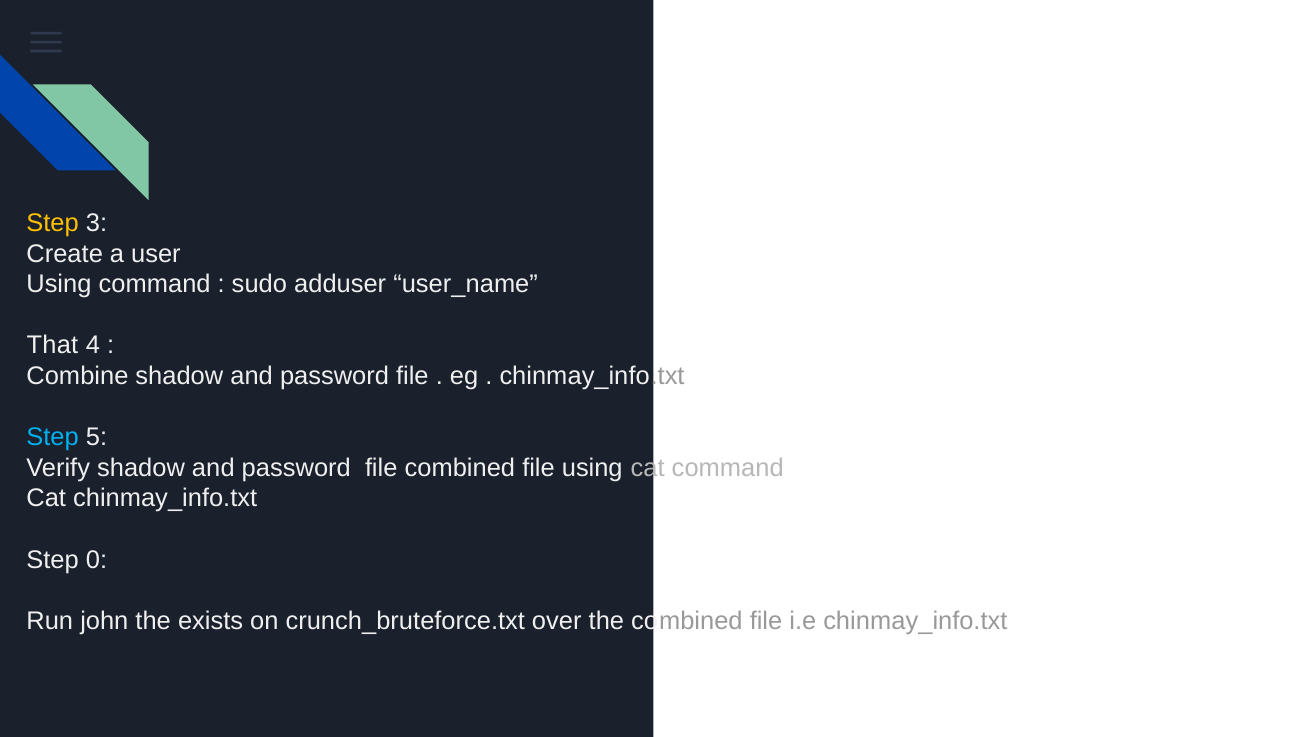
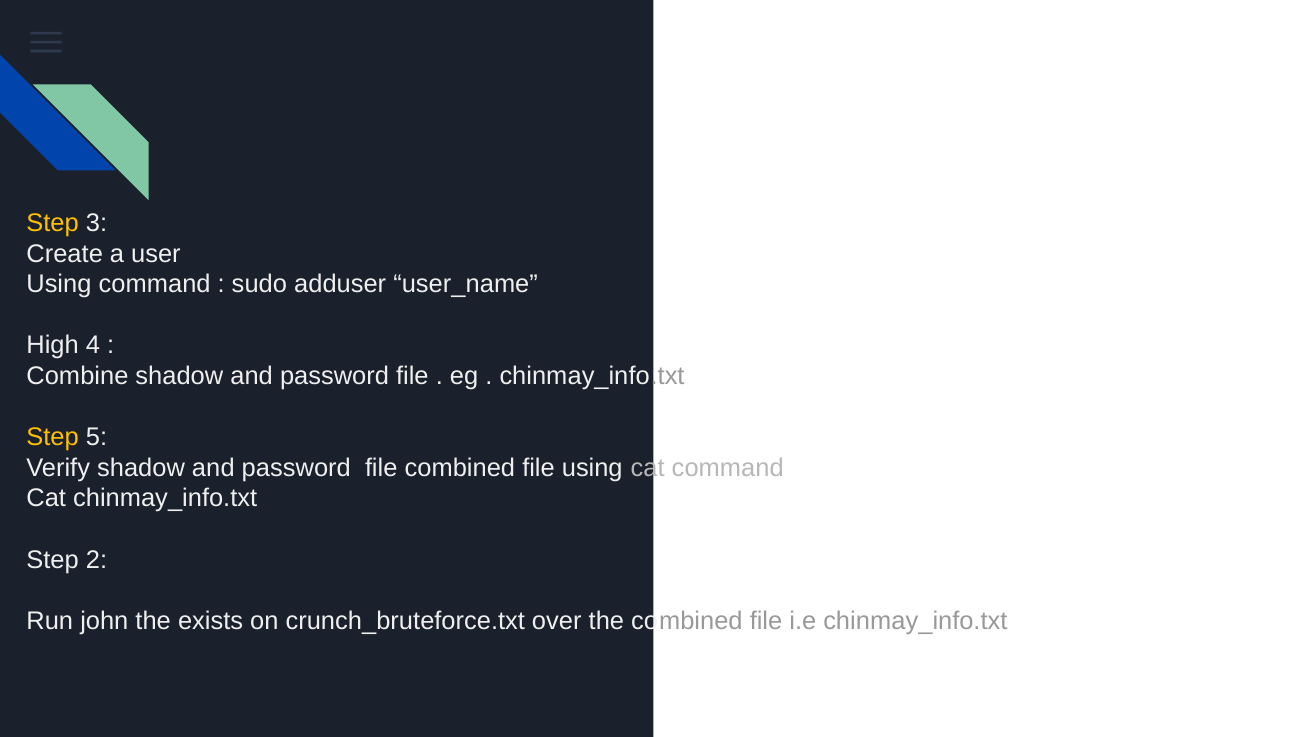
That: That -> High (53, 345)
Step colour: light blue -> yellow (53, 437)
0: 0 -> 2 (97, 559)
